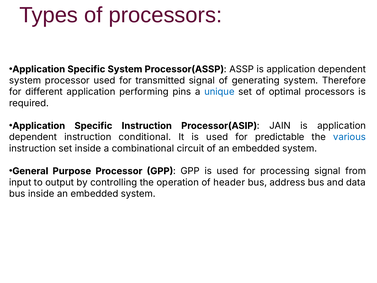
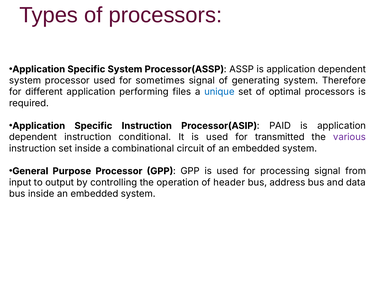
transmitted: transmitted -> sometimes (160, 80)
pins: pins -> files (182, 92)
JAIN: JAIN -> PAID (280, 126)
predictable: predictable -> transmitted (280, 137)
various colour: blue -> purple (350, 137)
